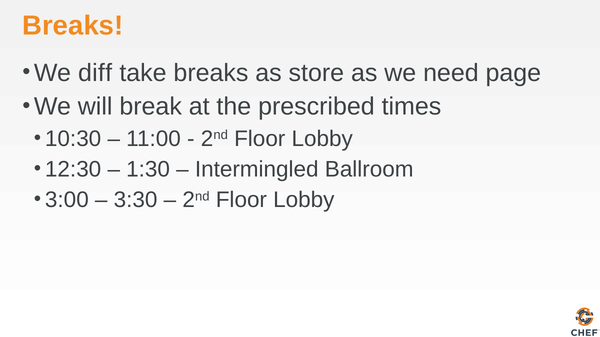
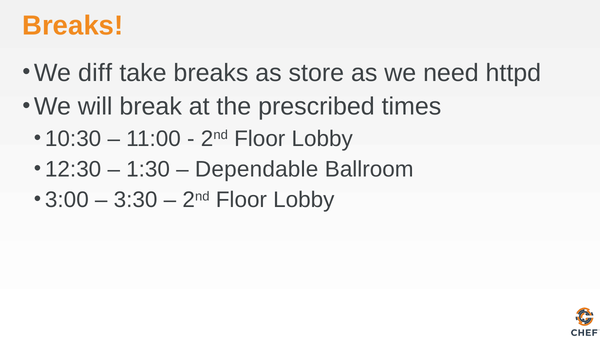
page: page -> httpd (513, 73)
Intermingled: Intermingled -> Dependable (257, 170)
